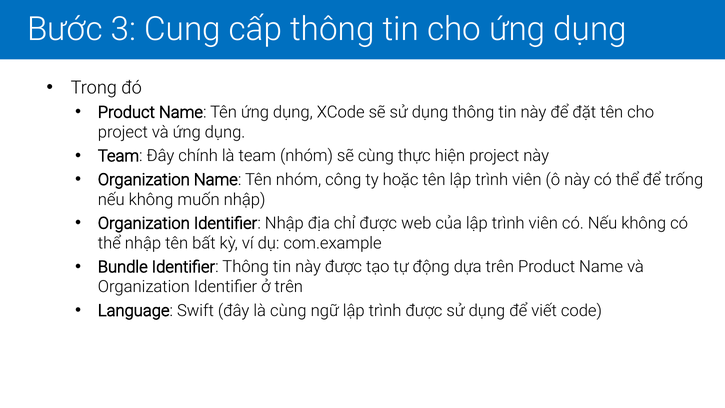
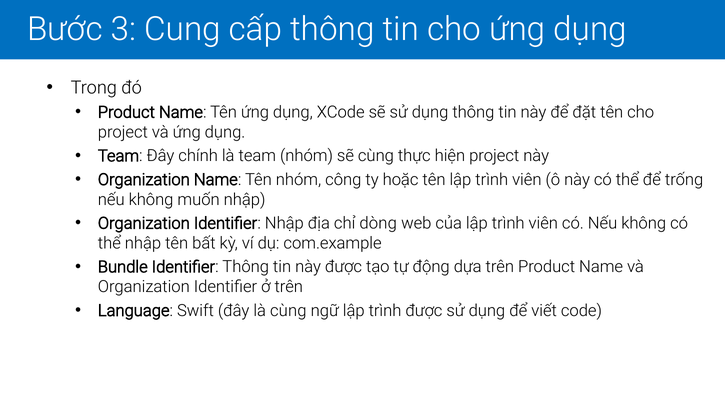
chỉ được: được -> dòng (378, 223)
